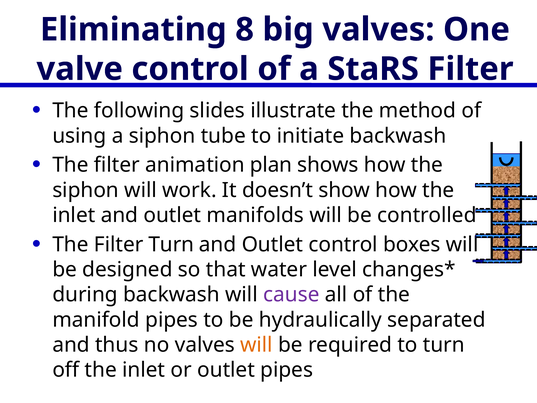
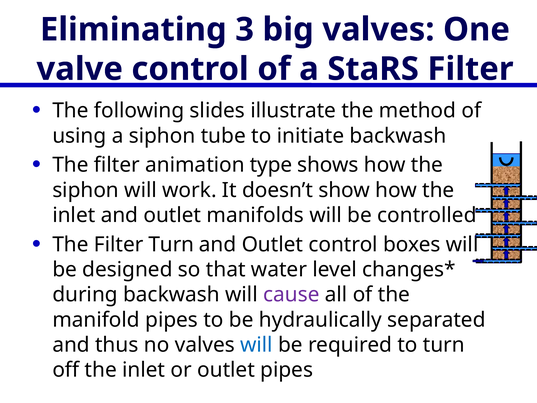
8: 8 -> 3 (245, 30)
plan: plan -> type (271, 165)
will colour: orange -> blue (256, 345)
